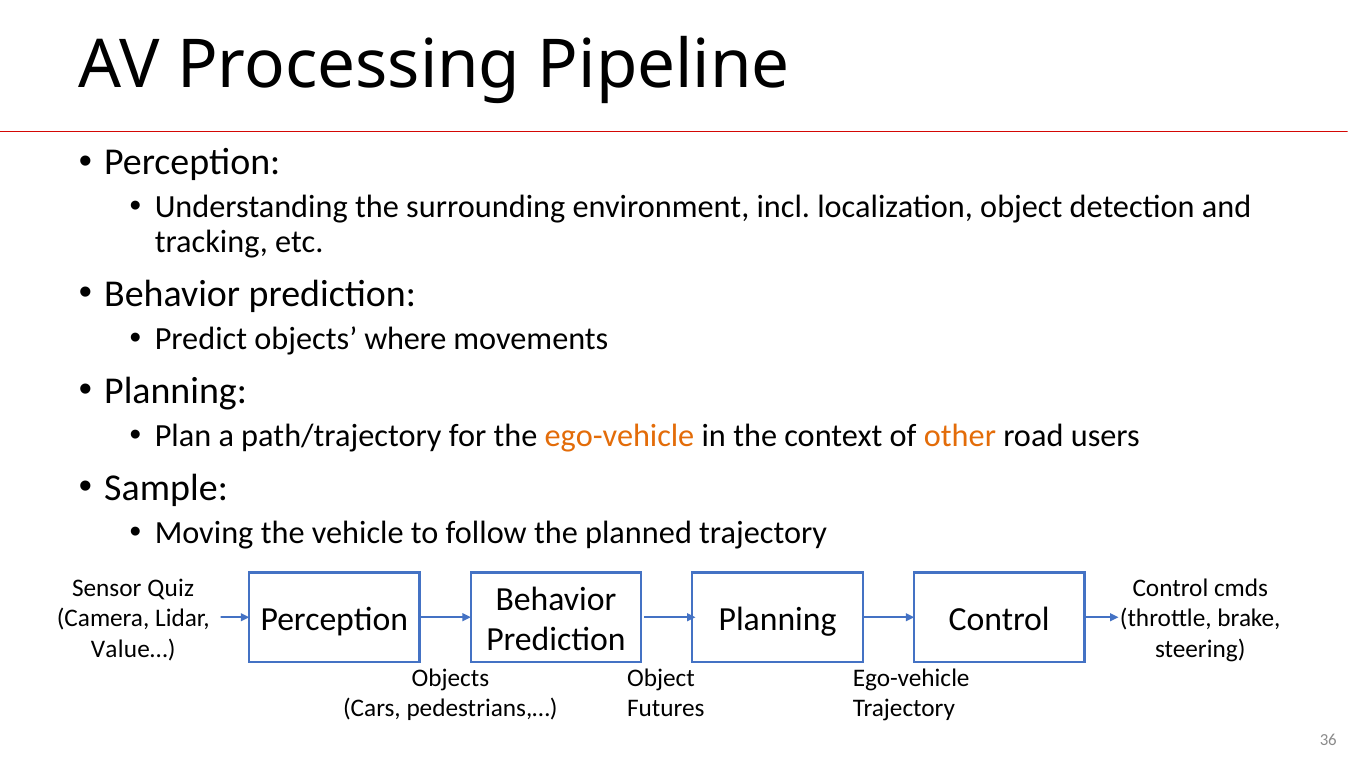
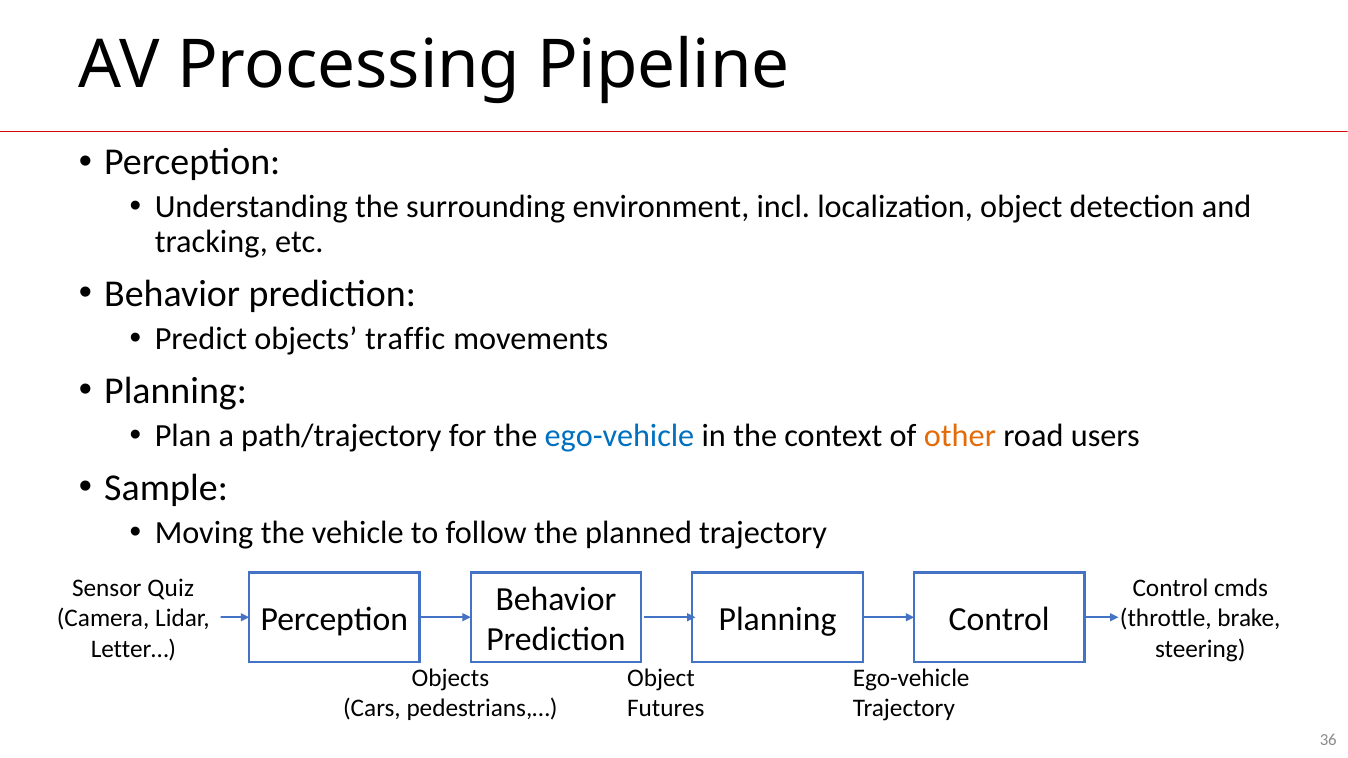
where: where -> traffic (405, 339)
ego-vehicle colour: orange -> blue (619, 436)
Value…: Value… -> Letter… (133, 649)
